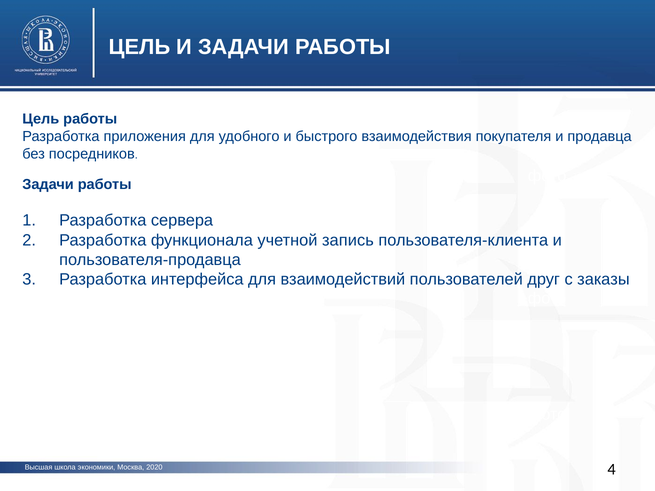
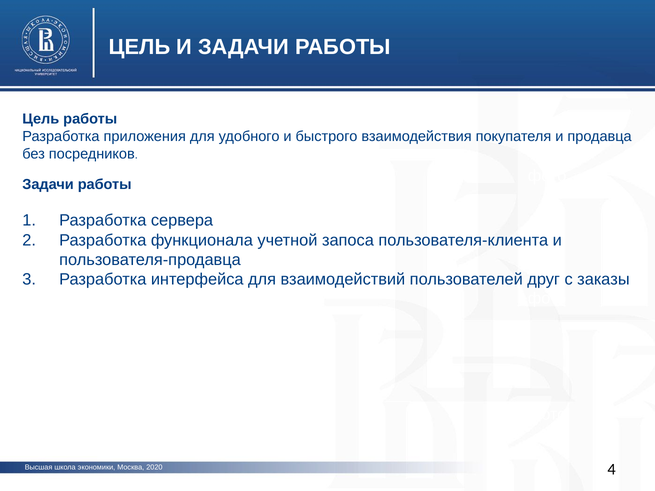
запись: запись -> запоса (348, 240)
